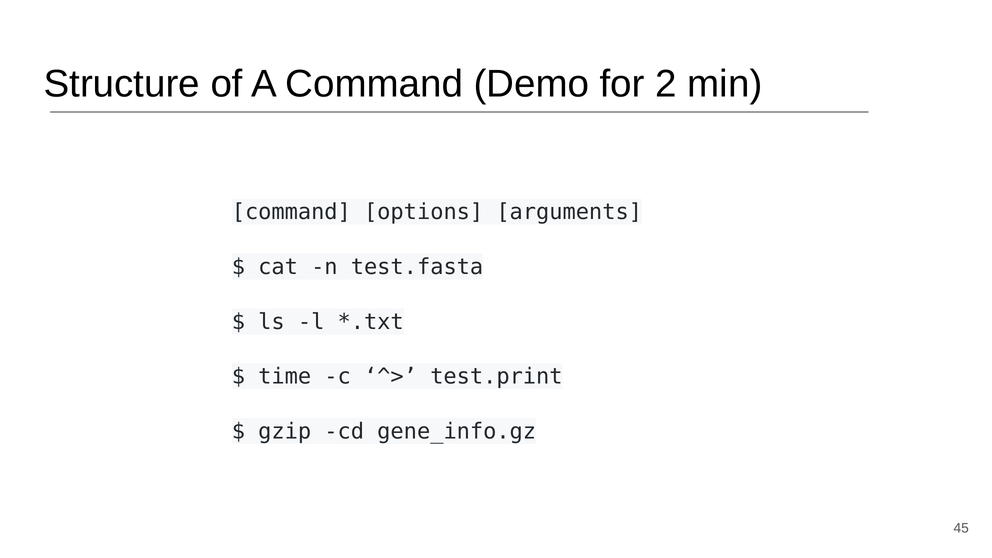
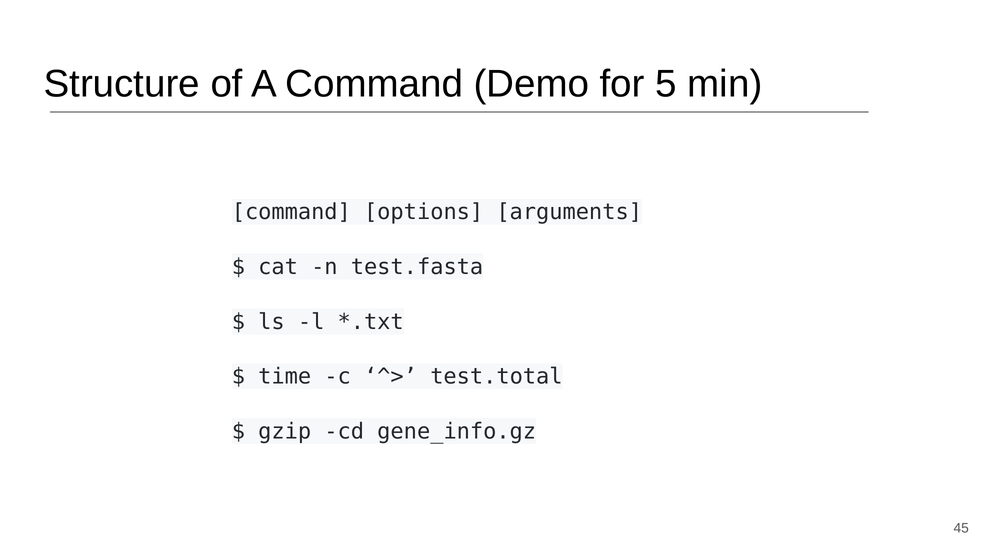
2: 2 -> 5 (666, 84)
test.print: test.print -> test.total (496, 377)
